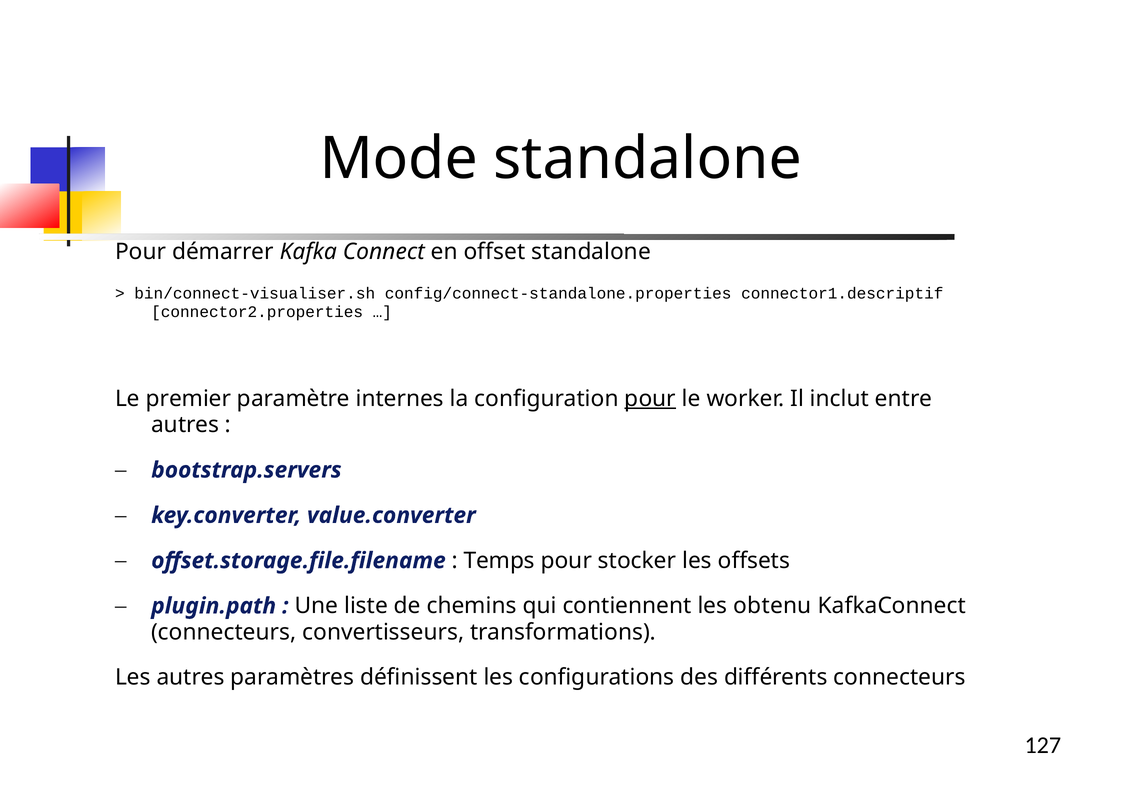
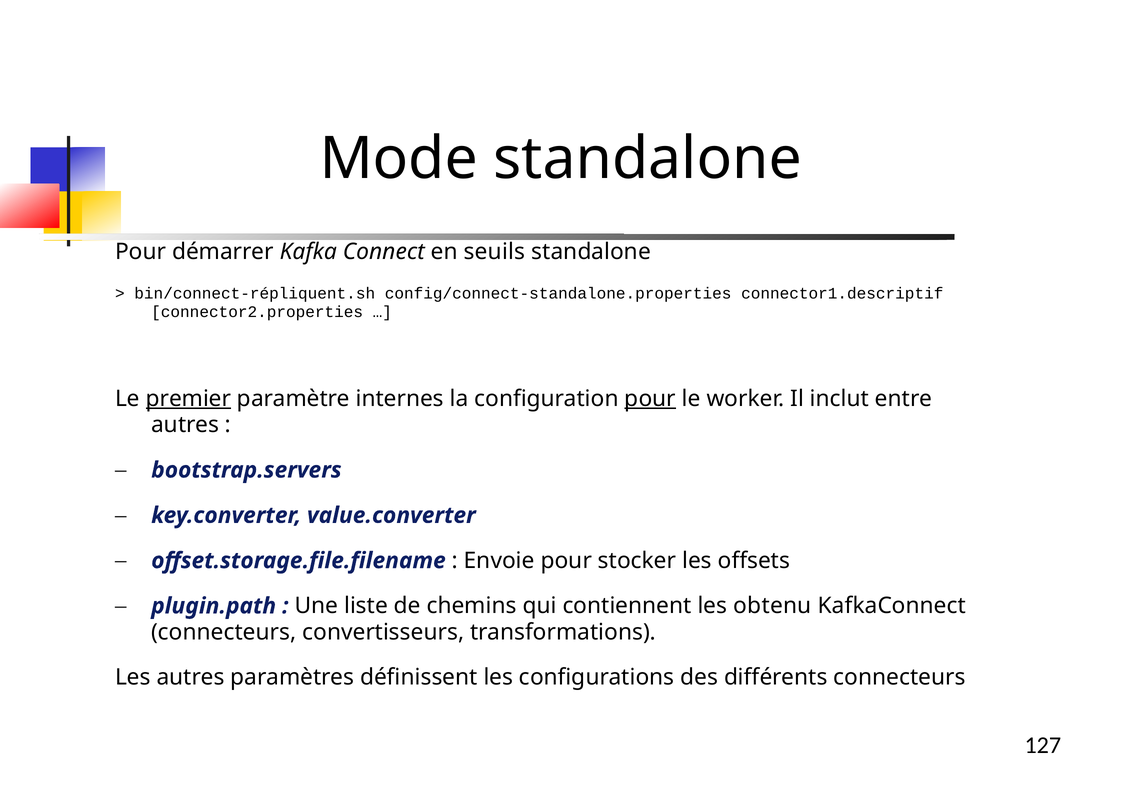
offset: offset -> seuils (494, 252)
bin/connect-visualiser.sh: bin/connect-visualiser.sh -> bin/connect-répliquent.sh (255, 293)
premier underline: none -> present (188, 399)
Temps: Temps -> Envoie (499, 561)
